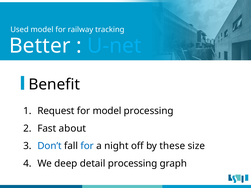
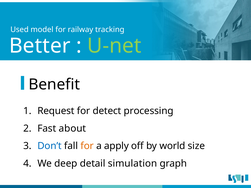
U-net colour: light blue -> light green (114, 46)
for model: model -> detect (107, 111)
for colour: blue -> orange (87, 146)
night: night -> apply (116, 146)
these: these -> world (172, 146)
detail processing: processing -> simulation (132, 164)
